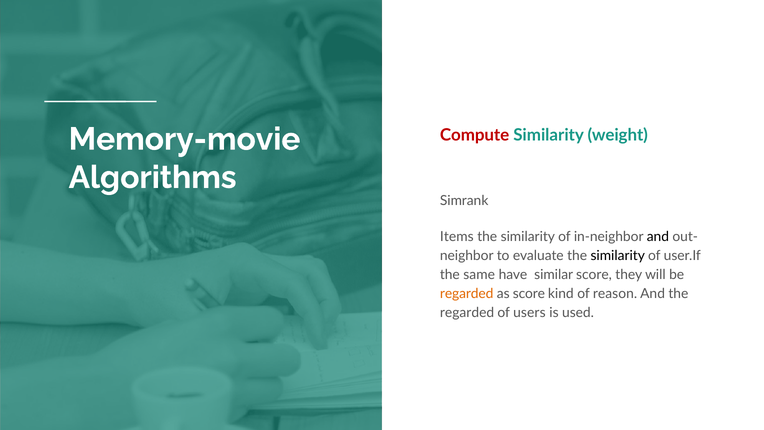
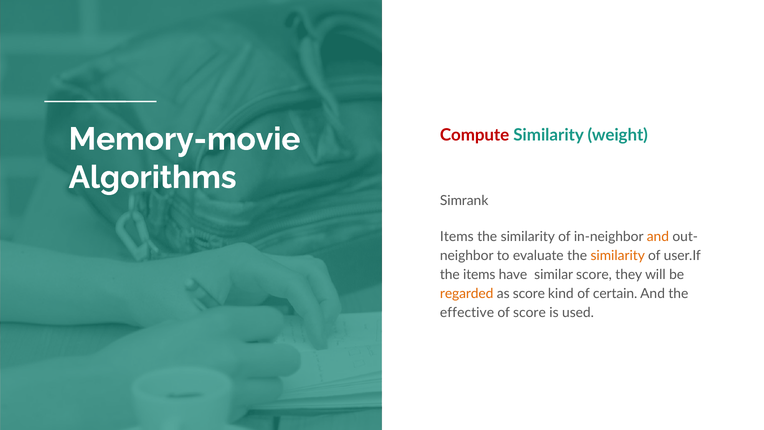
and colour: black -> orange (658, 236)
similarity colour: black -> orange (618, 255)
the same: same -> items (479, 274)
reason: reason -> certain (615, 294)
regarded: regarded -> effective (467, 313)
of users: users -> score (529, 313)
